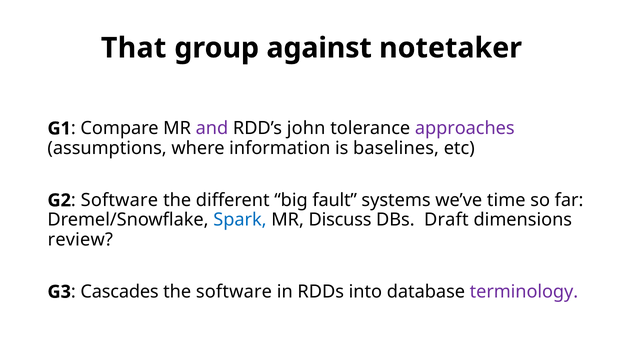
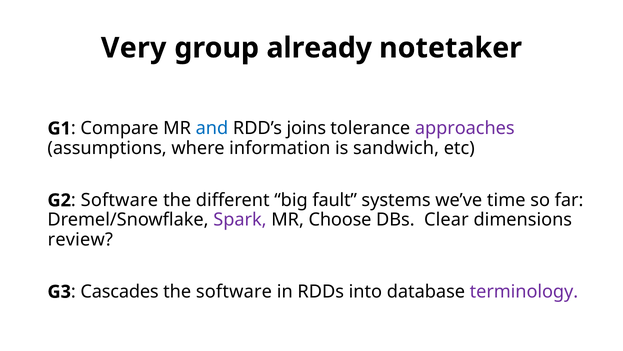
That: That -> Very (134, 48)
against: against -> already (319, 48)
and colour: purple -> blue (212, 128)
john: john -> joins (306, 128)
baselines: baselines -> sandwich (396, 148)
Spark colour: blue -> purple (240, 220)
Discuss: Discuss -> Choose (340, 220)
Draft: Draft -> Clear (446, 220)
